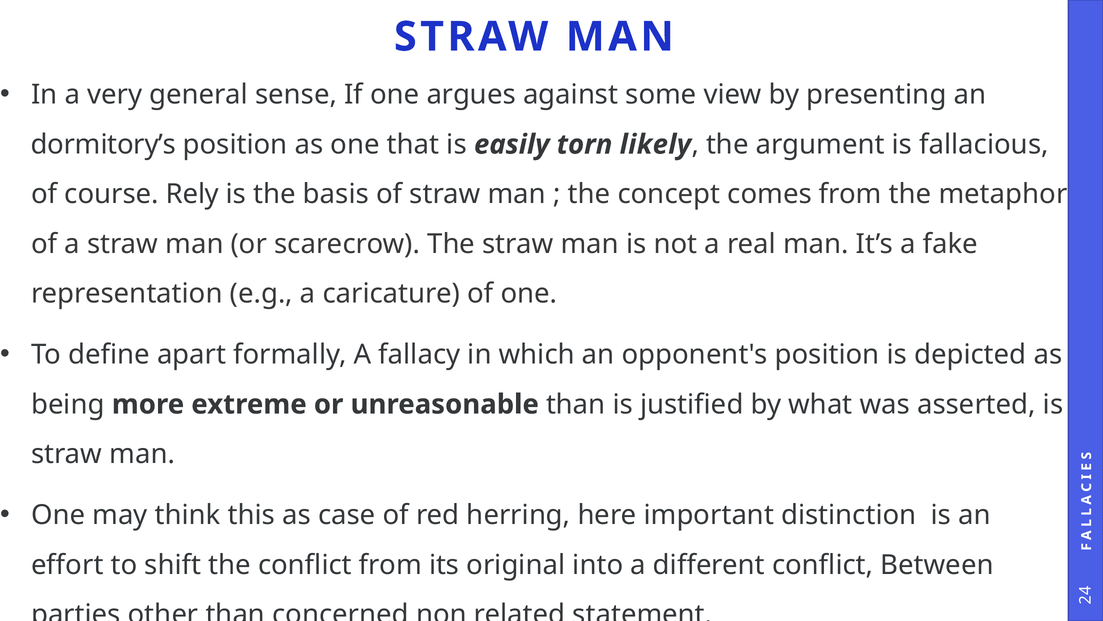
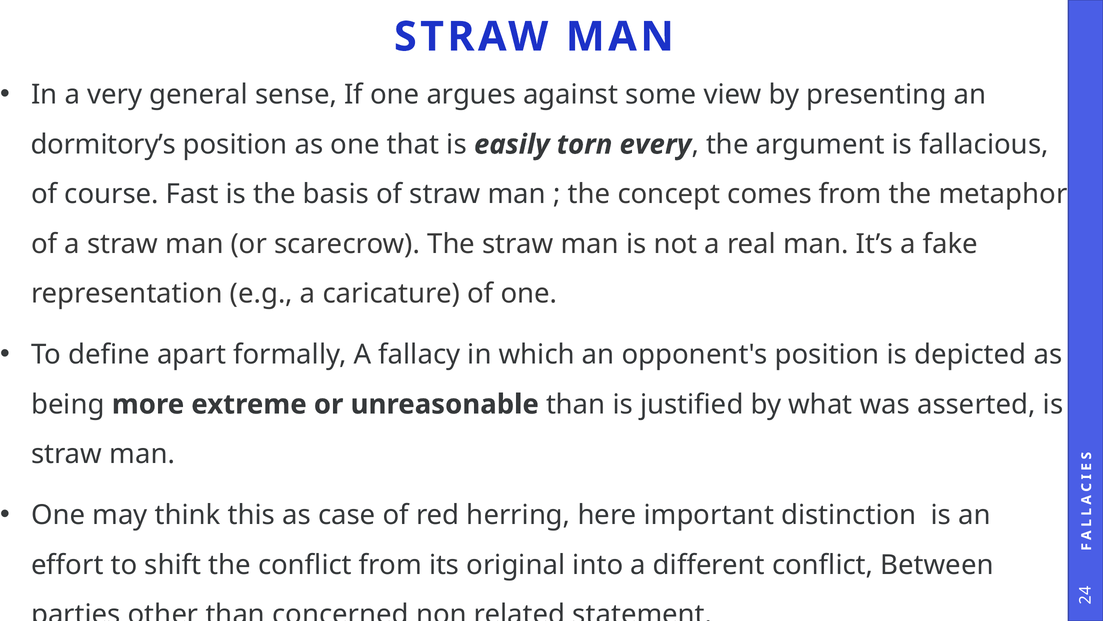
likely: likely -> every (655, 144)
Rely: Rely -> Fast (192, 194)
